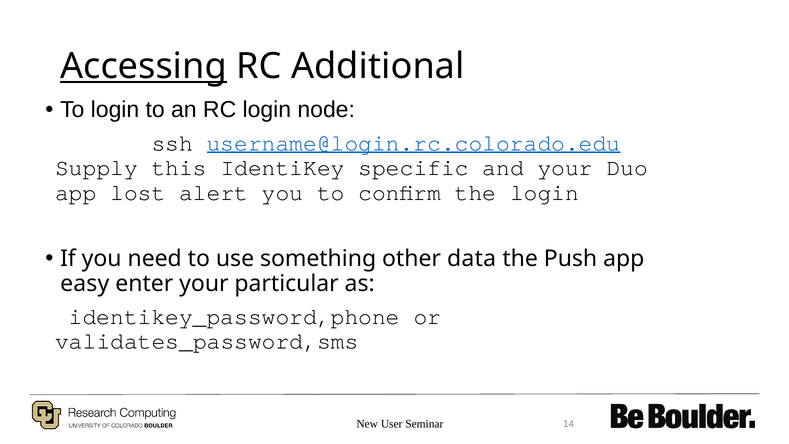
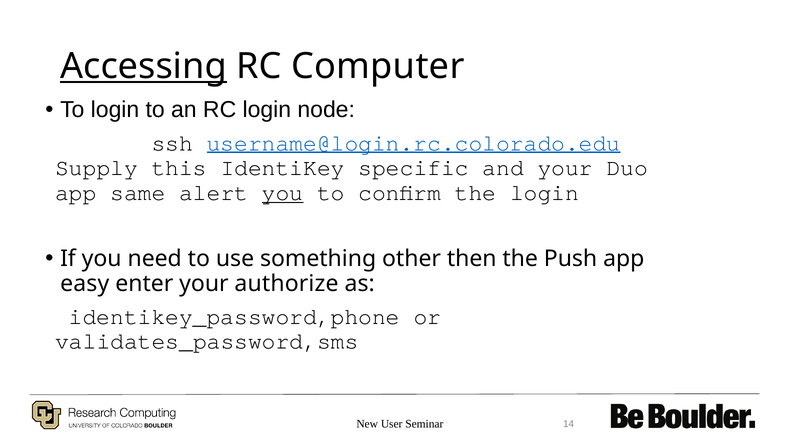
Additional: Additional -> Computer (378, 66)
lost: lost -> same (138, 193)
you underline: none -> present (283, 193)
data: data -> then (472, 259)
particular: particular -> authorize (286, 283)
